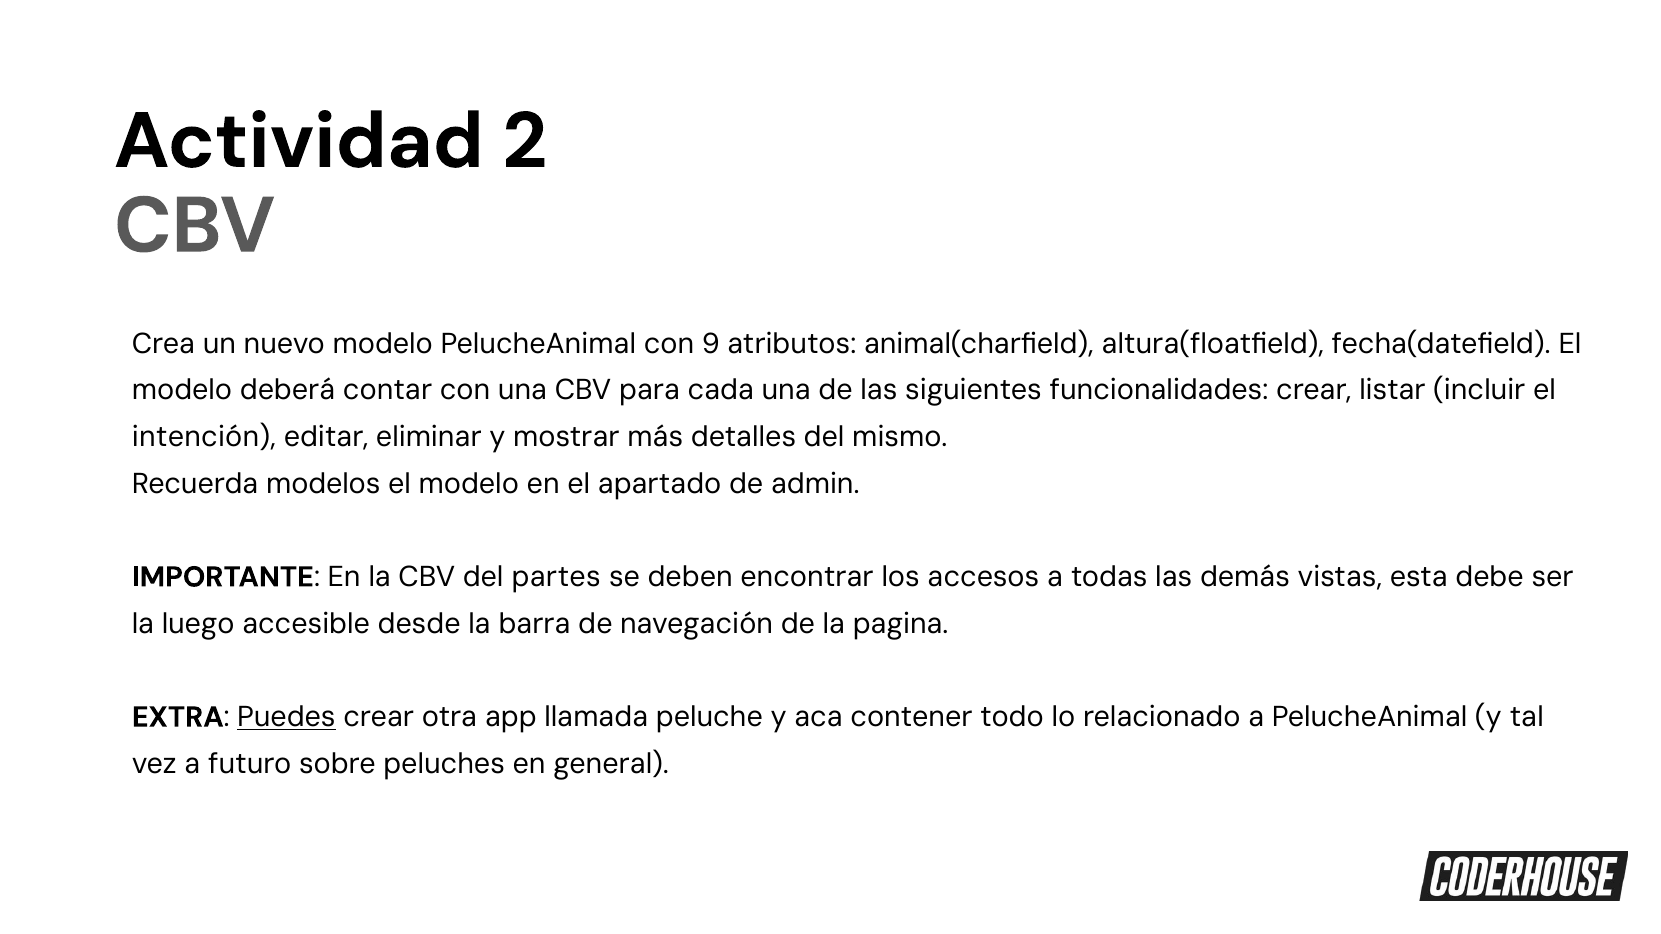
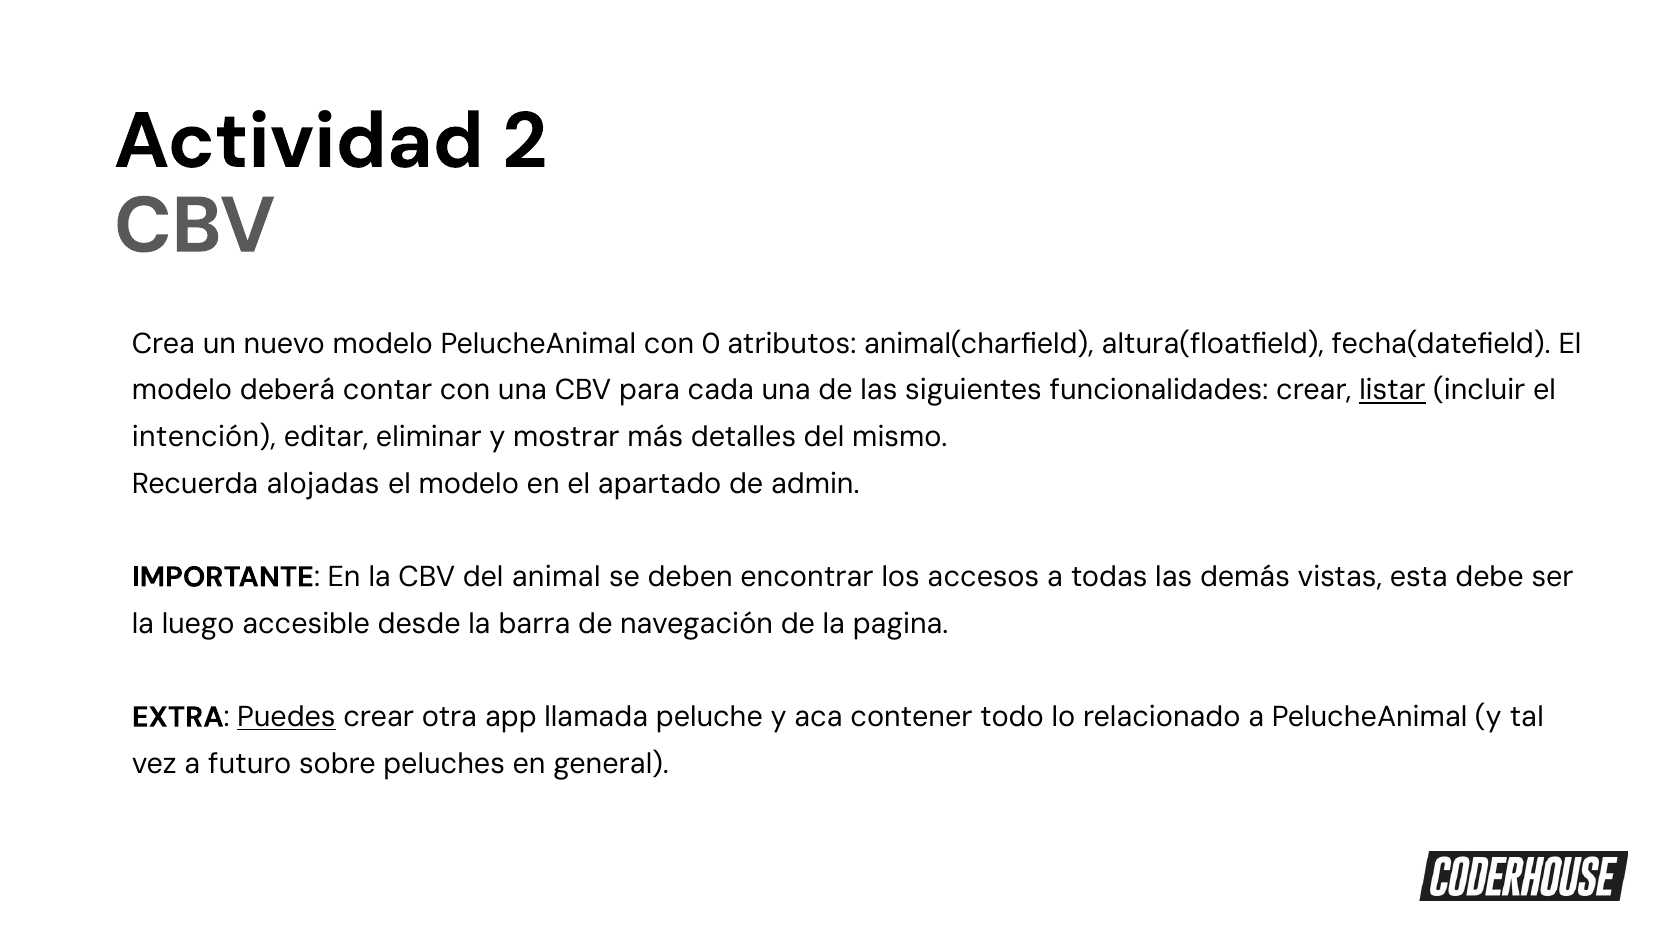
9: 9 -> 0 (711, 344)
listar underline: none -> present (1392, 390)
modelos: modelos -> alojadas (323, 484)
partes: partes -> animal (556, 577)
